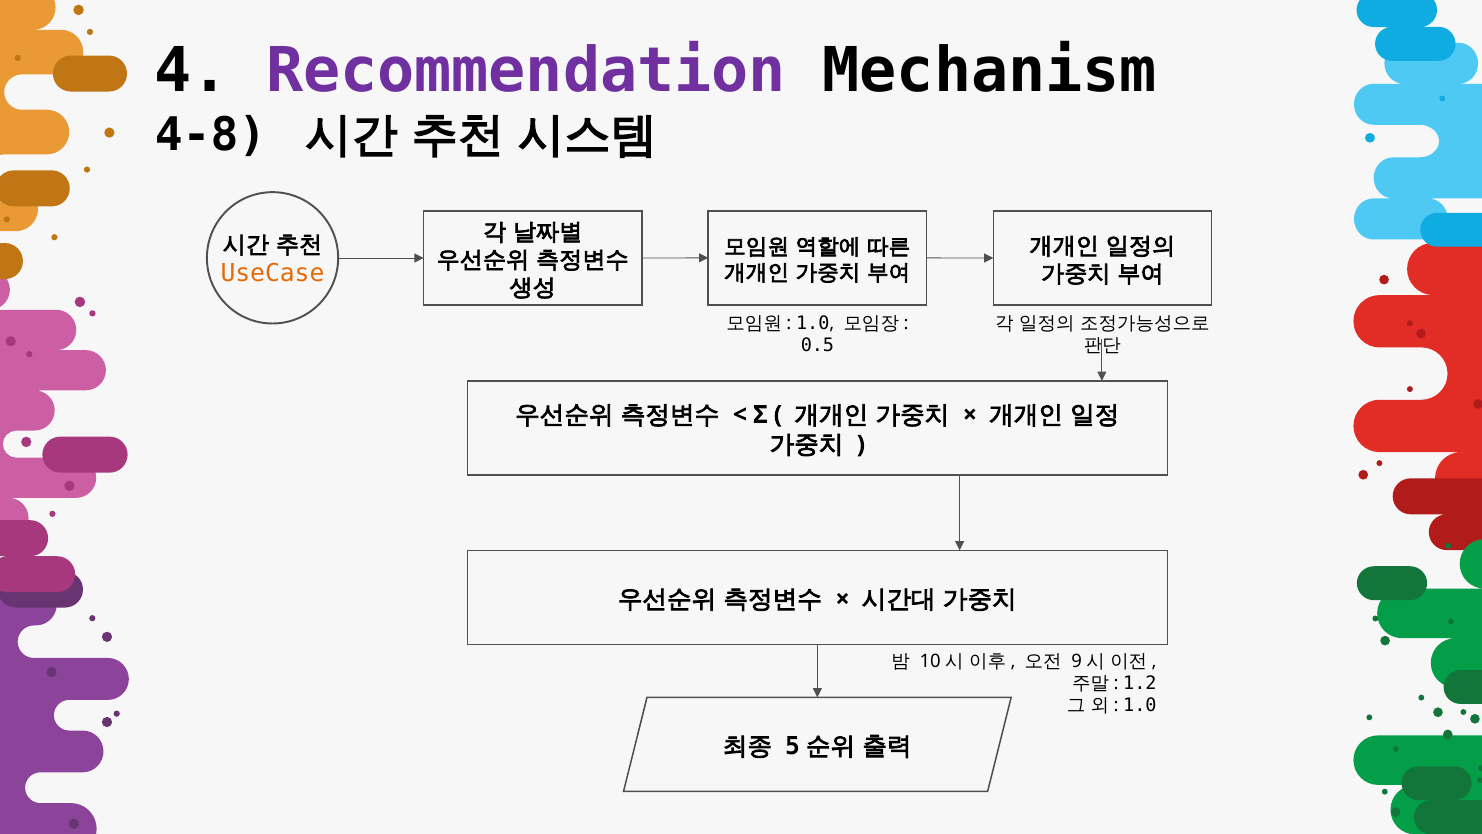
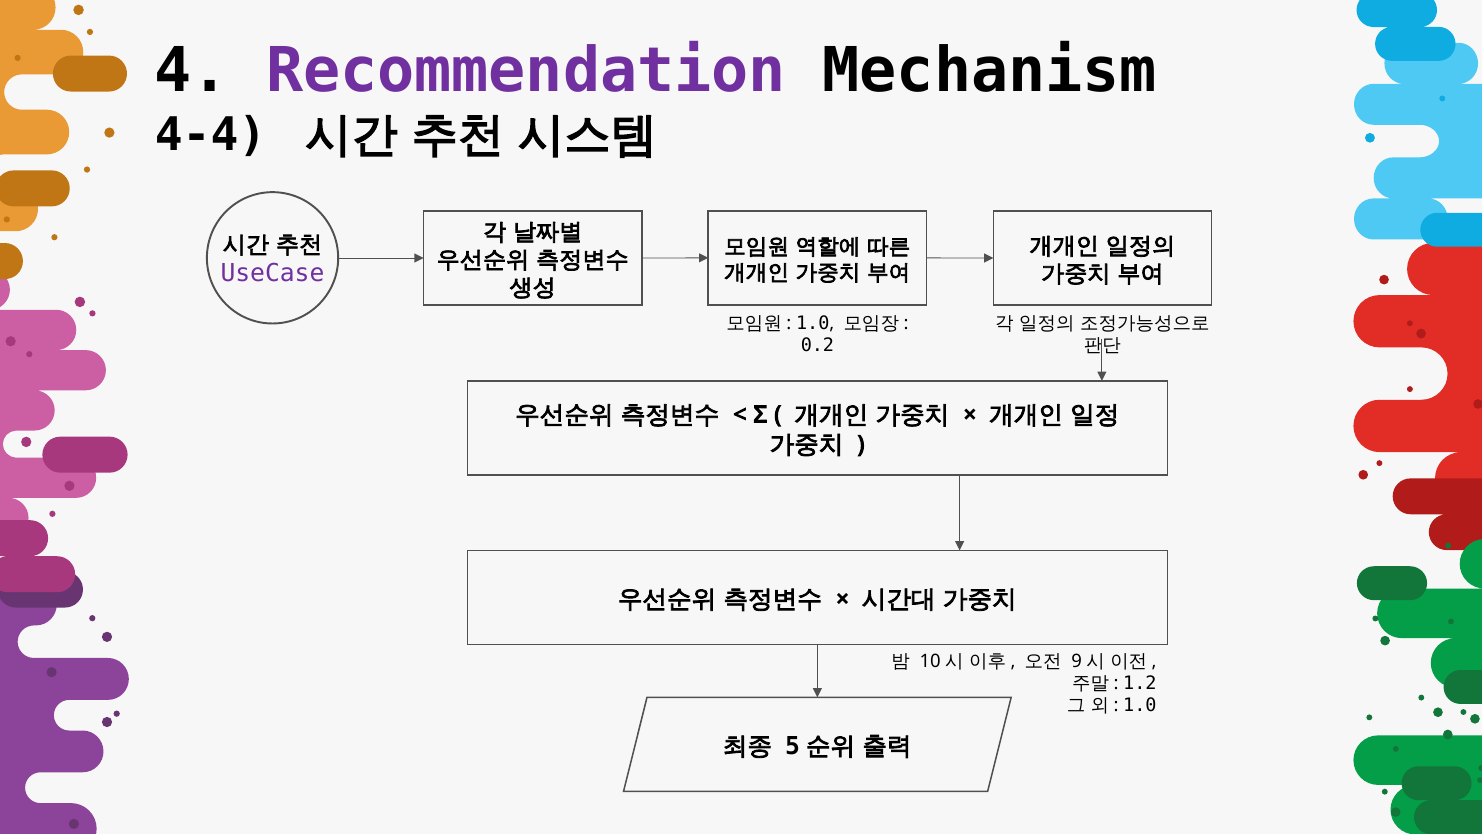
4-8: 4-8 -> 4-4 (211, 135)
UseCase colour: orange -> purple (272, 273)
0.5: 0.5 -> 0.2 (817, 345)
